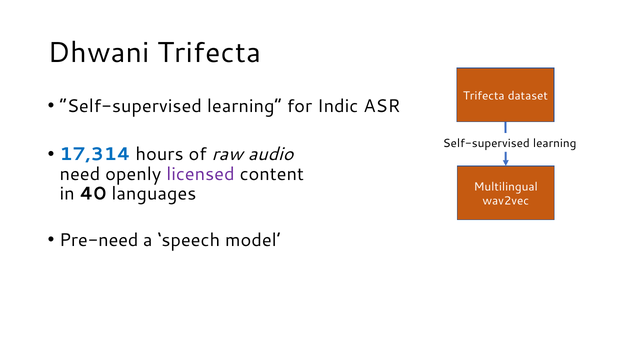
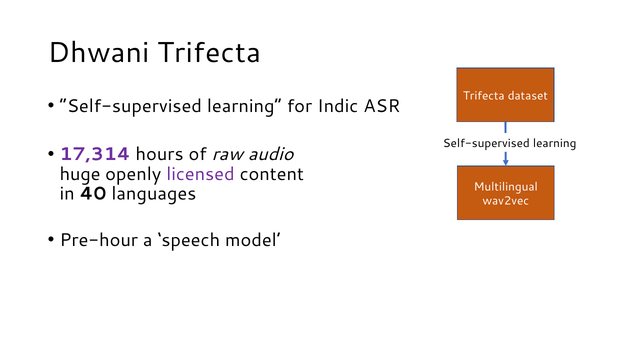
17,314 colour: blue -> purple (95, 154)
need: need -> huge (80, 174)
Pre-need: Pre-need -> Pre-hour (99, 240)
